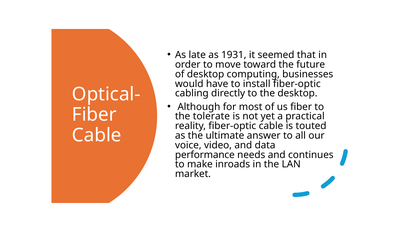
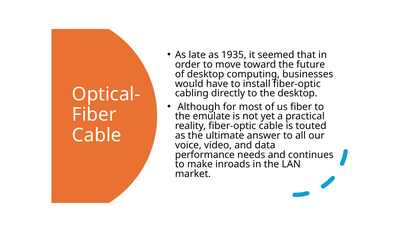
1931: 1931 -> 1935 (234, 55)
tolerate: tolerate -> emulate (211, 116)
